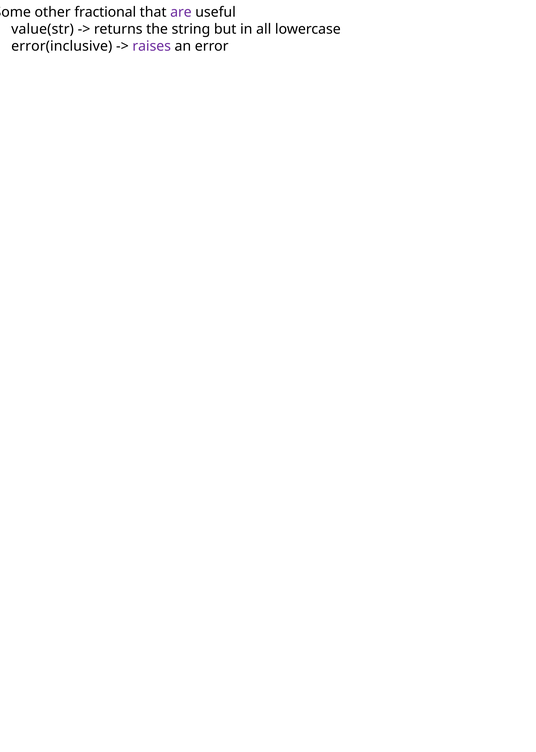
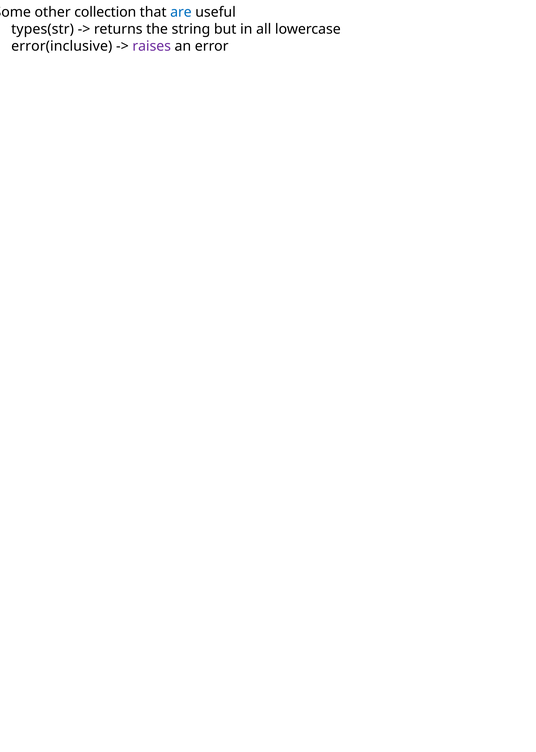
fractional: fractional -> collection (105, 12)
are colour: purple -> blue (181, 12)
value(str: value(str -> types(str (43, 29)
